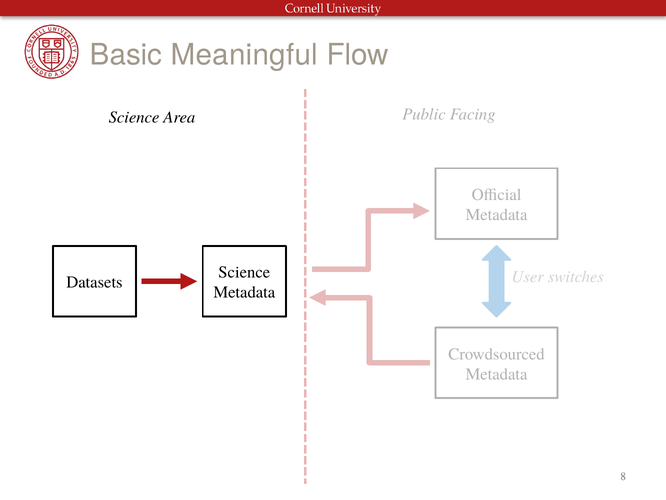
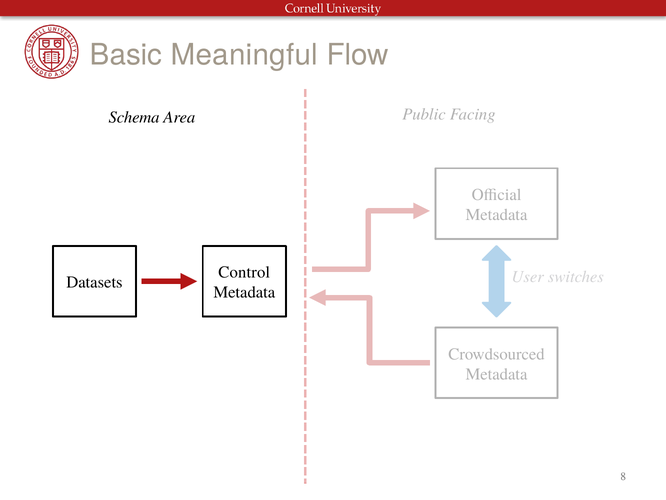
Science: Science -> Schema (134, 117)
Science: Science -> Control (244, 272)
